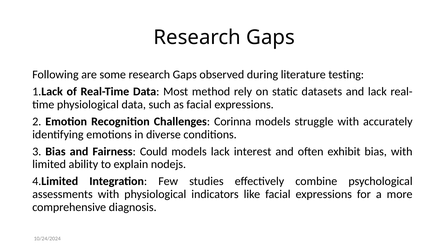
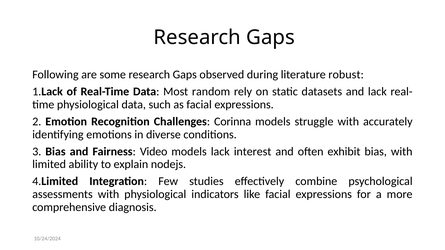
testing: testing -> robust (346, 75)
method: method -> random (211, 92)
Could: Could -> Video (154, 152)
